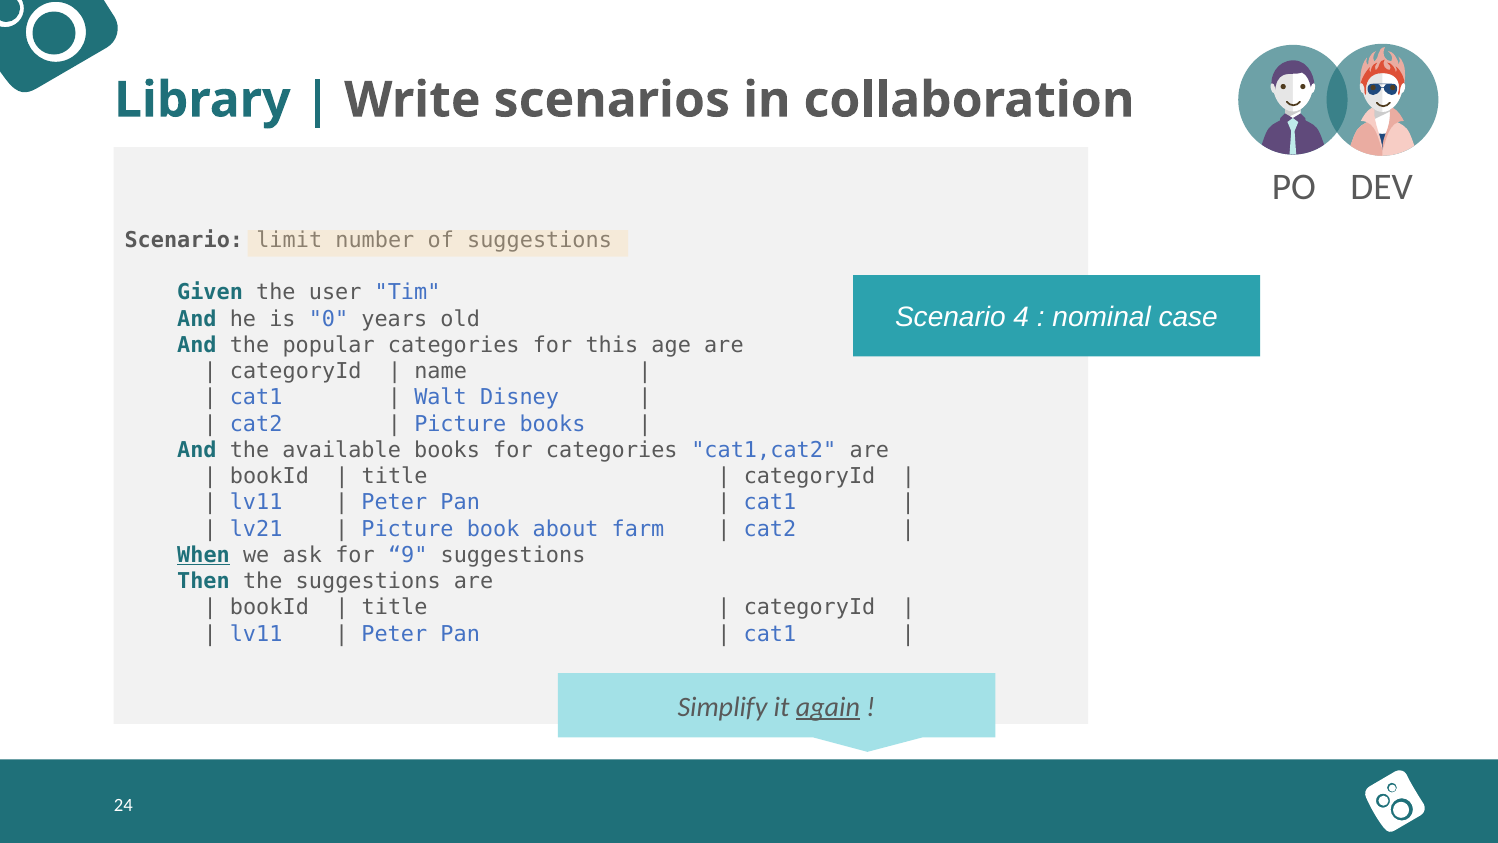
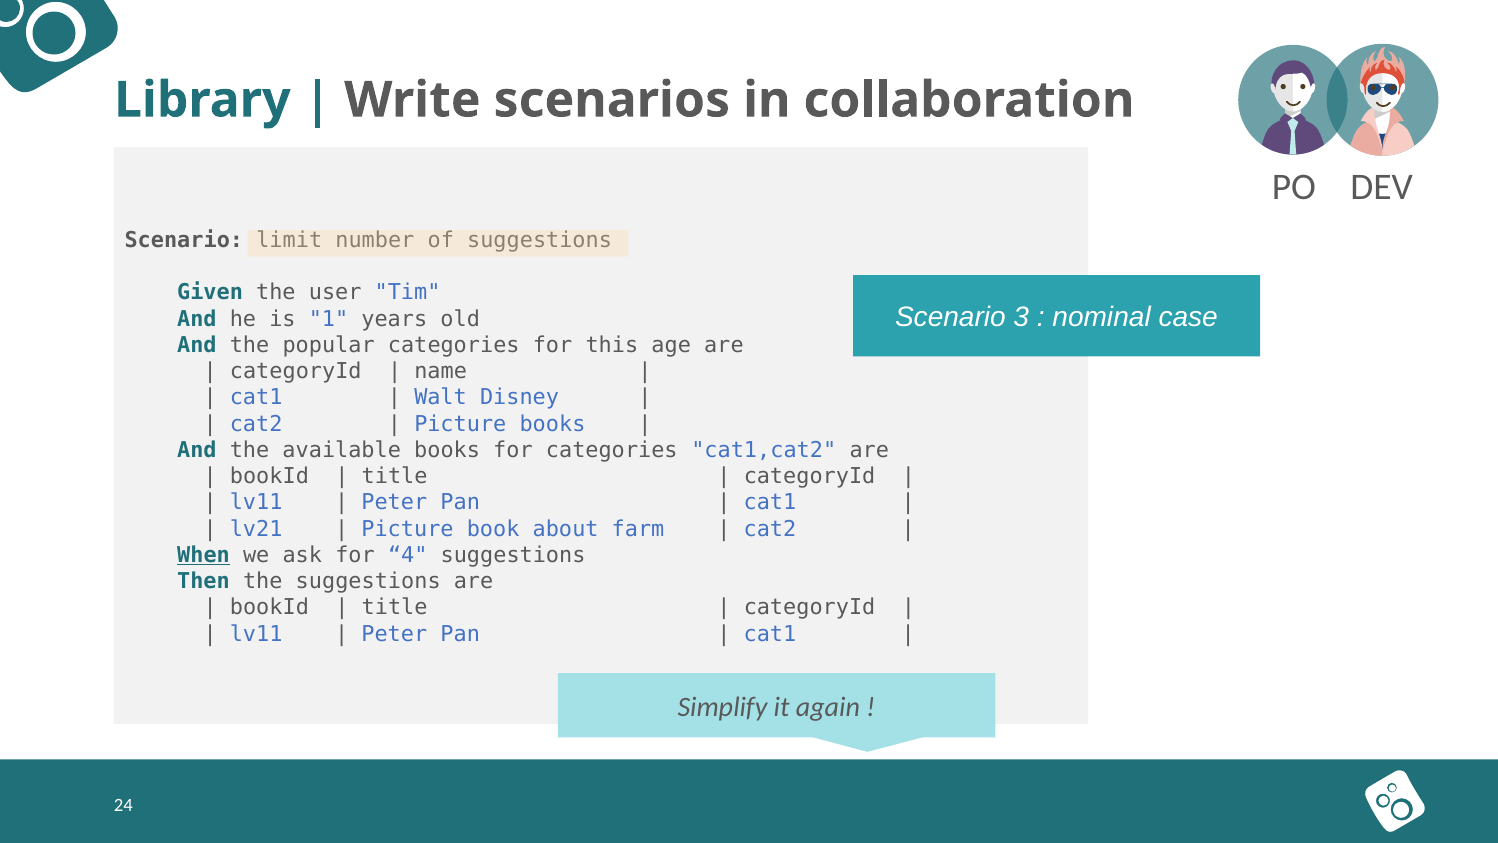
4: 4 -> 3 (1021, 318)
0: 0 -> 1 (329, 319)
9: 9 -> 4 (408, 555)
again underline: present -> none (828, 707)
